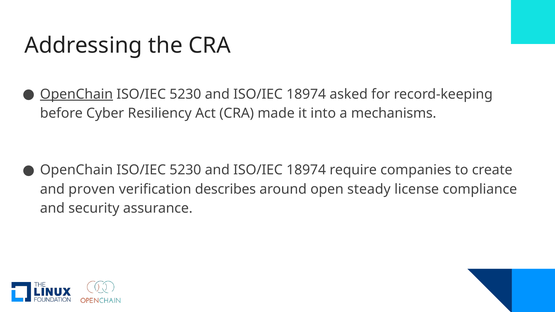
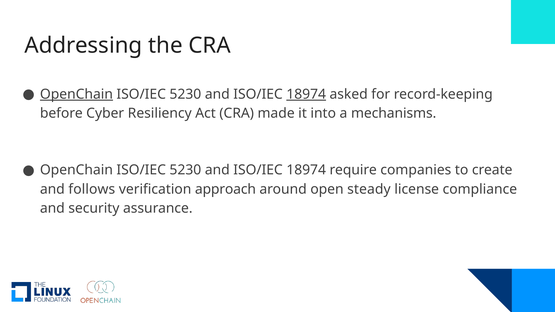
18974 underline: none -> present (306, 94)
proven: proven -> follows (92, 189)
describes: describes -> approach (225, 189)
